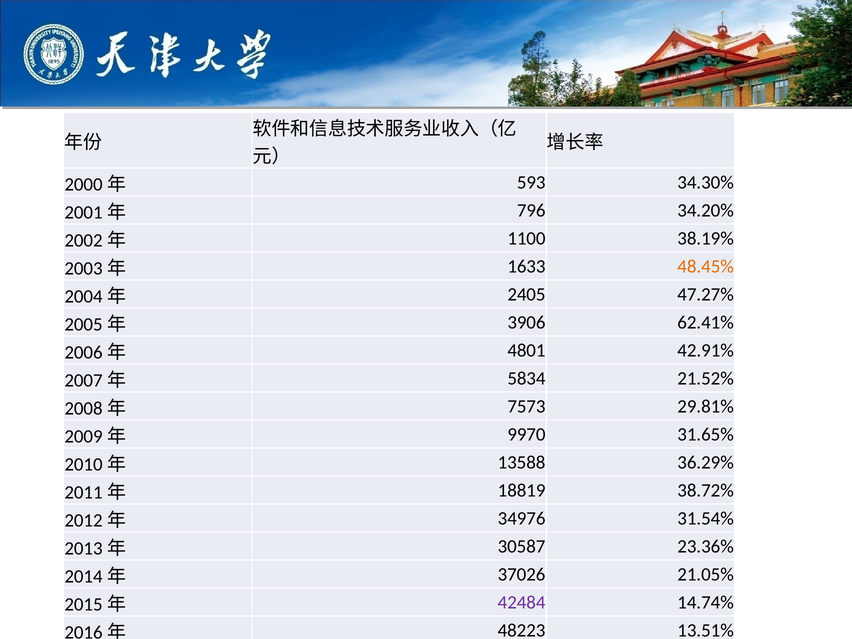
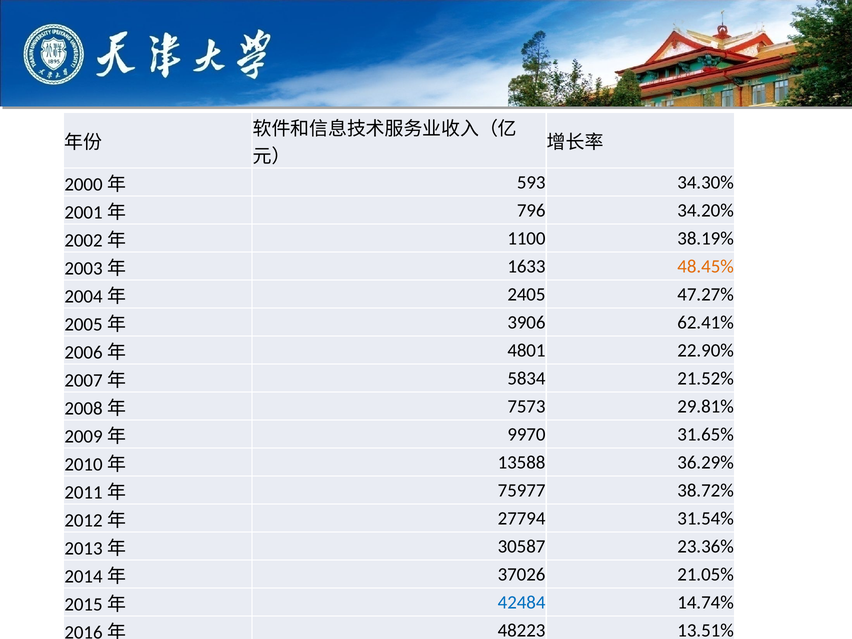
42.91%: 42.91% -> 22.90% (706, 351)
18819: 18819 -> 75977 (522, 491)
34976: 34976 -> 27794 (522, 519)
42484 colour: purple -> blue (522, 603)
